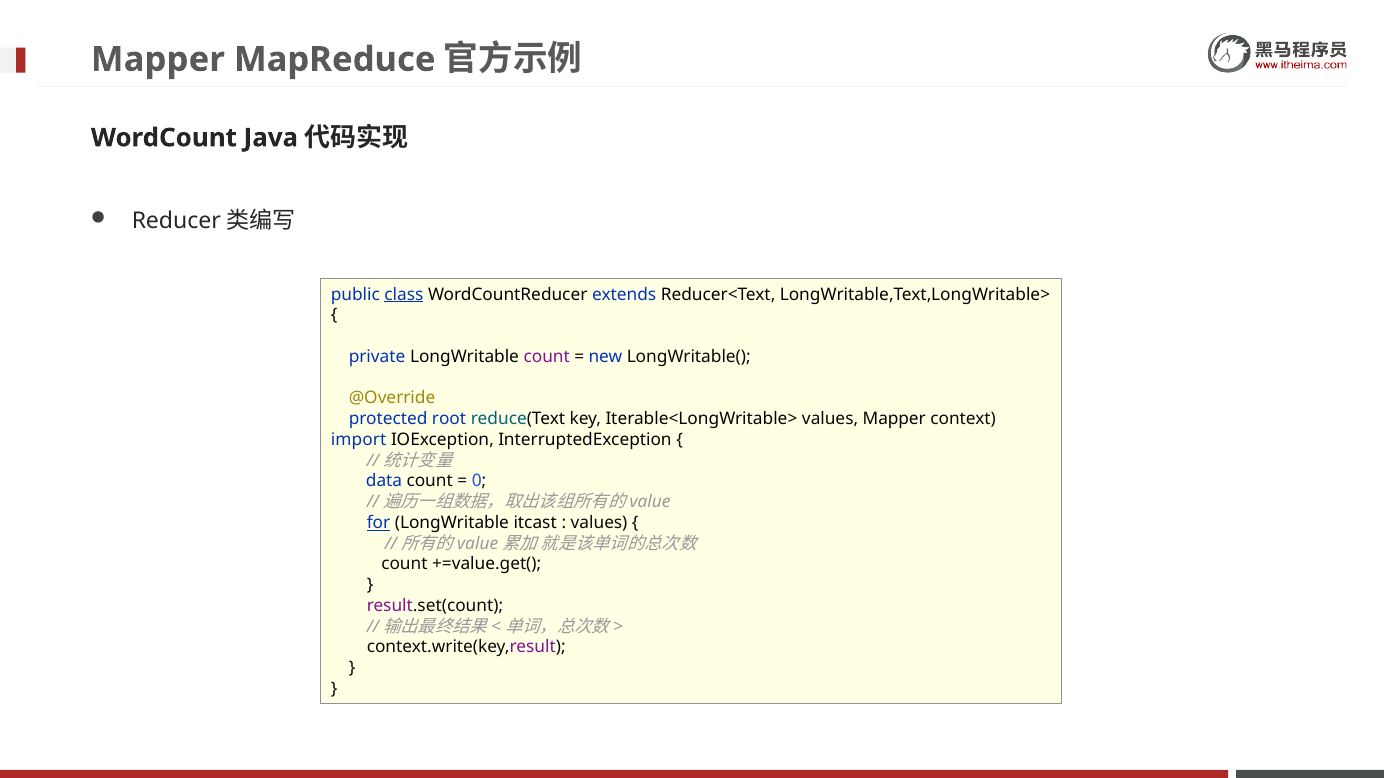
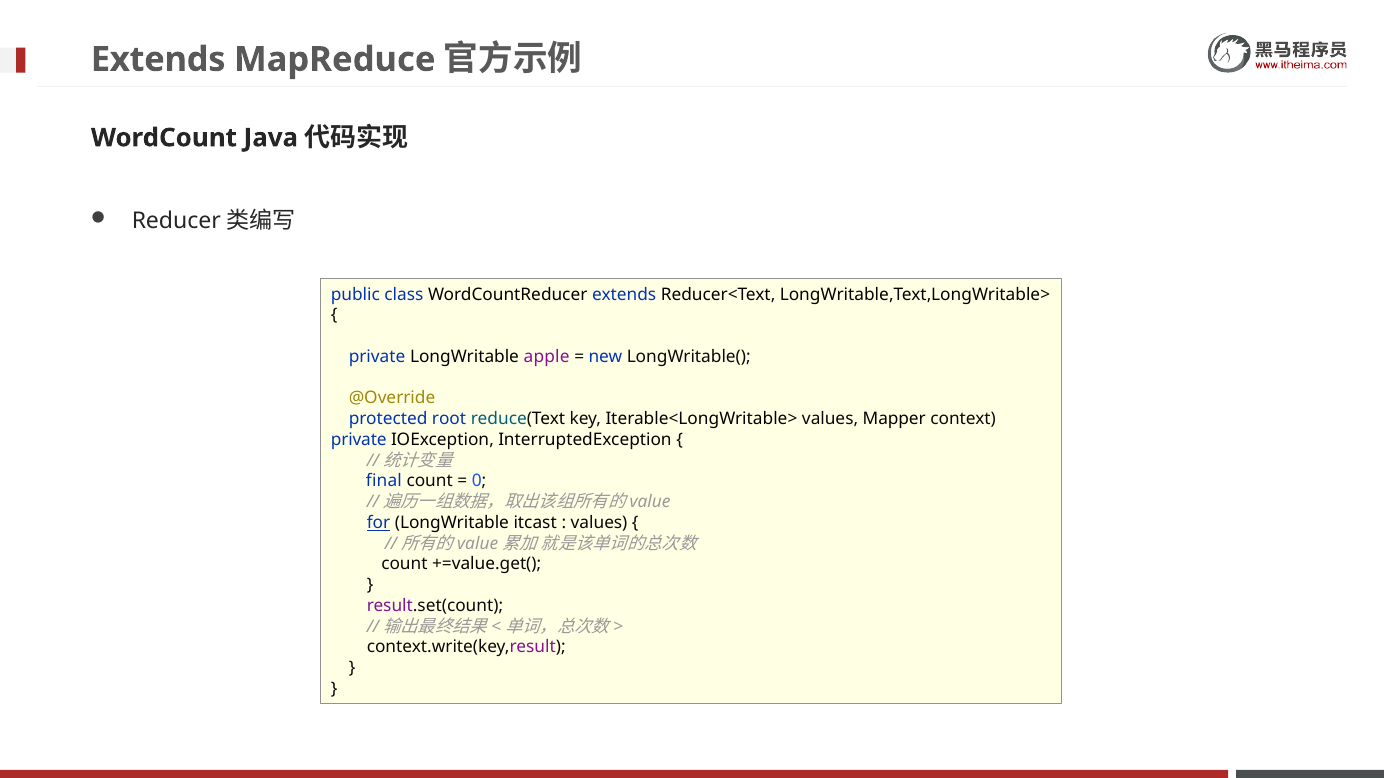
Mapper: Mapper -> Extends (158, 59)
class underline: present -> none (404, 295)
LongWritable count: count -> apple (547, 357)
import: import -> private (359, 440)
data: data -> final (384, 482)
